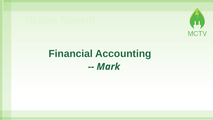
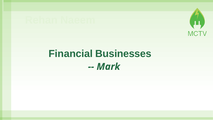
Accounting: Accounting -> Businesses (123, 54)
